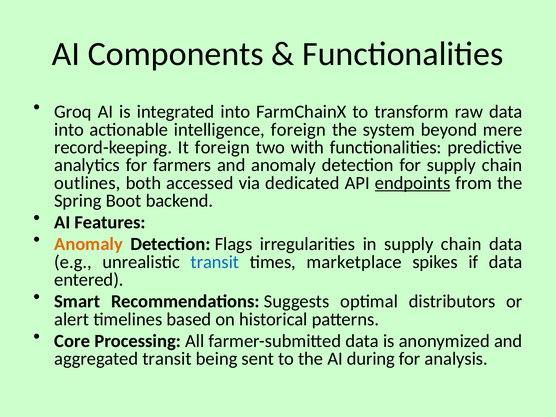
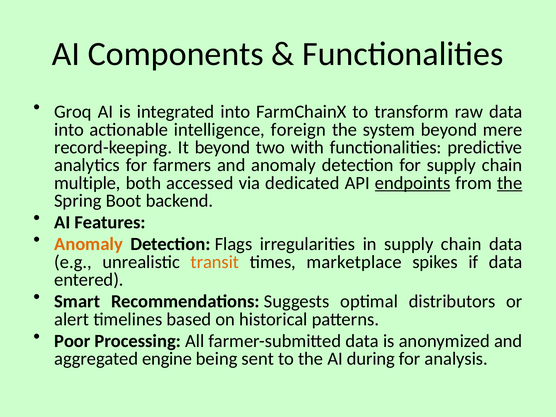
It foreign: foreign -> beyond (223, 147)
outlines: outlines -> multiple (87, 183)
the underline: none -> present (510, 183)
transit colour: blue -> orange (215, 262)
Core: Core -> Poor (72, 341)
aggregated transit: transit -> engine (167, 359)
